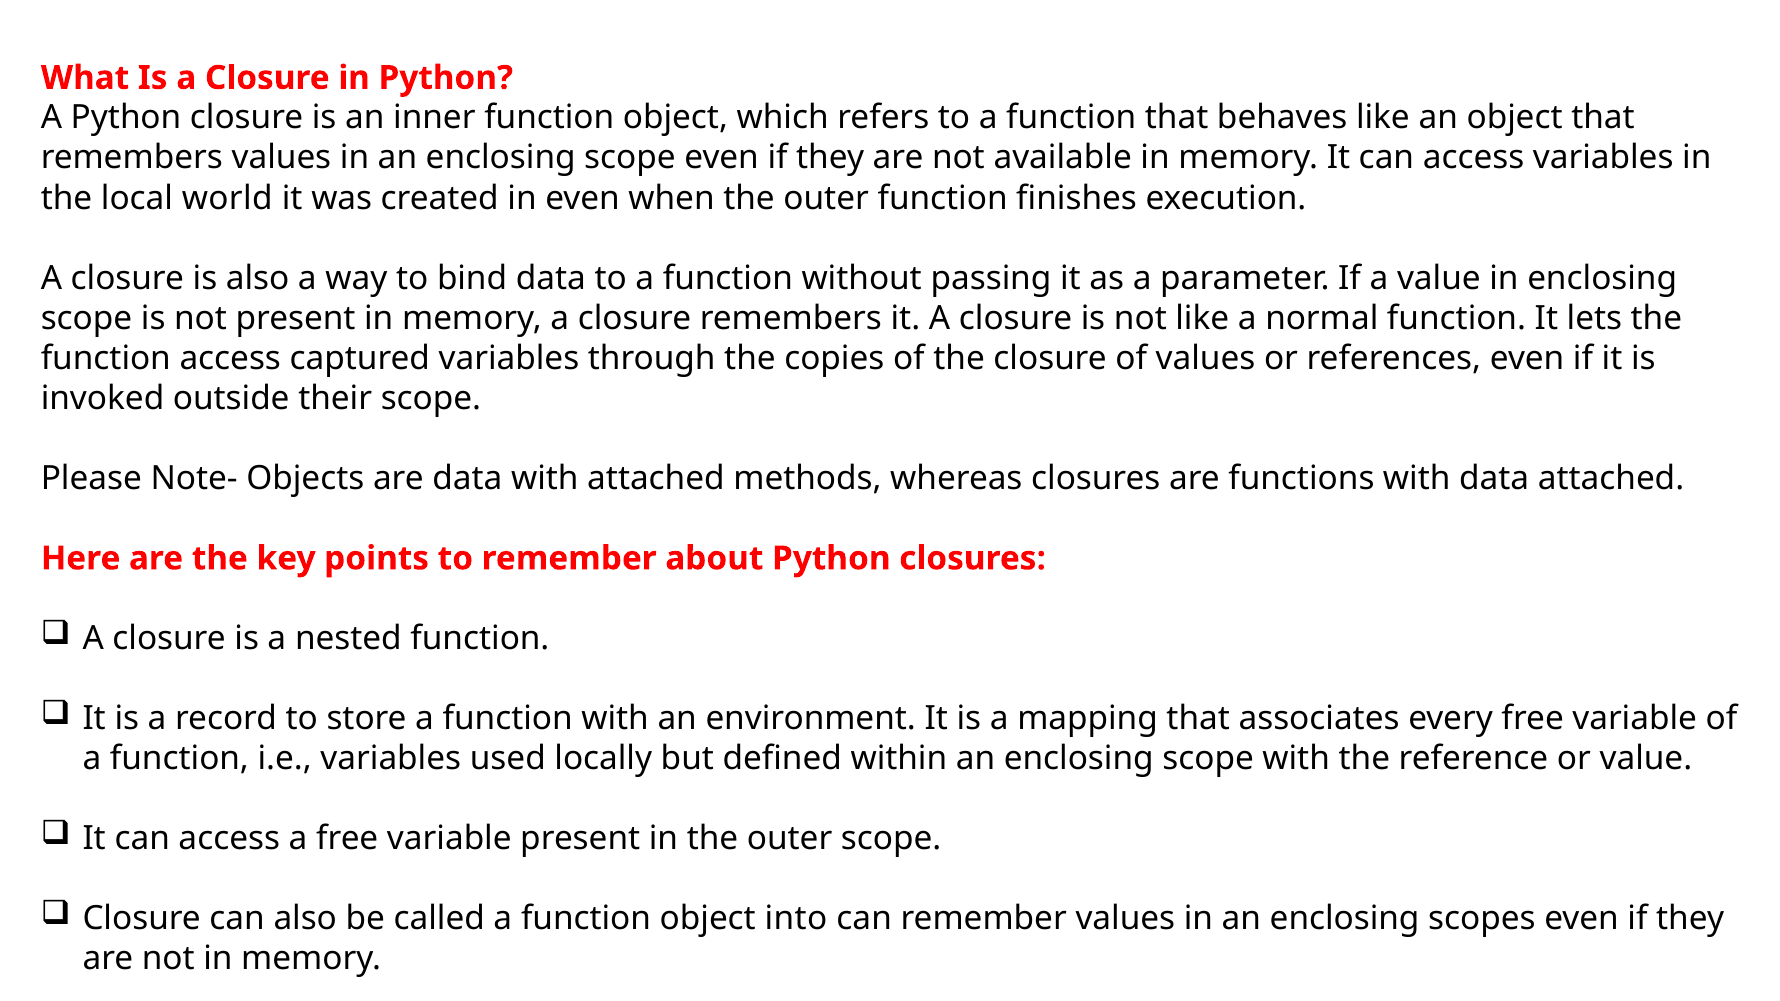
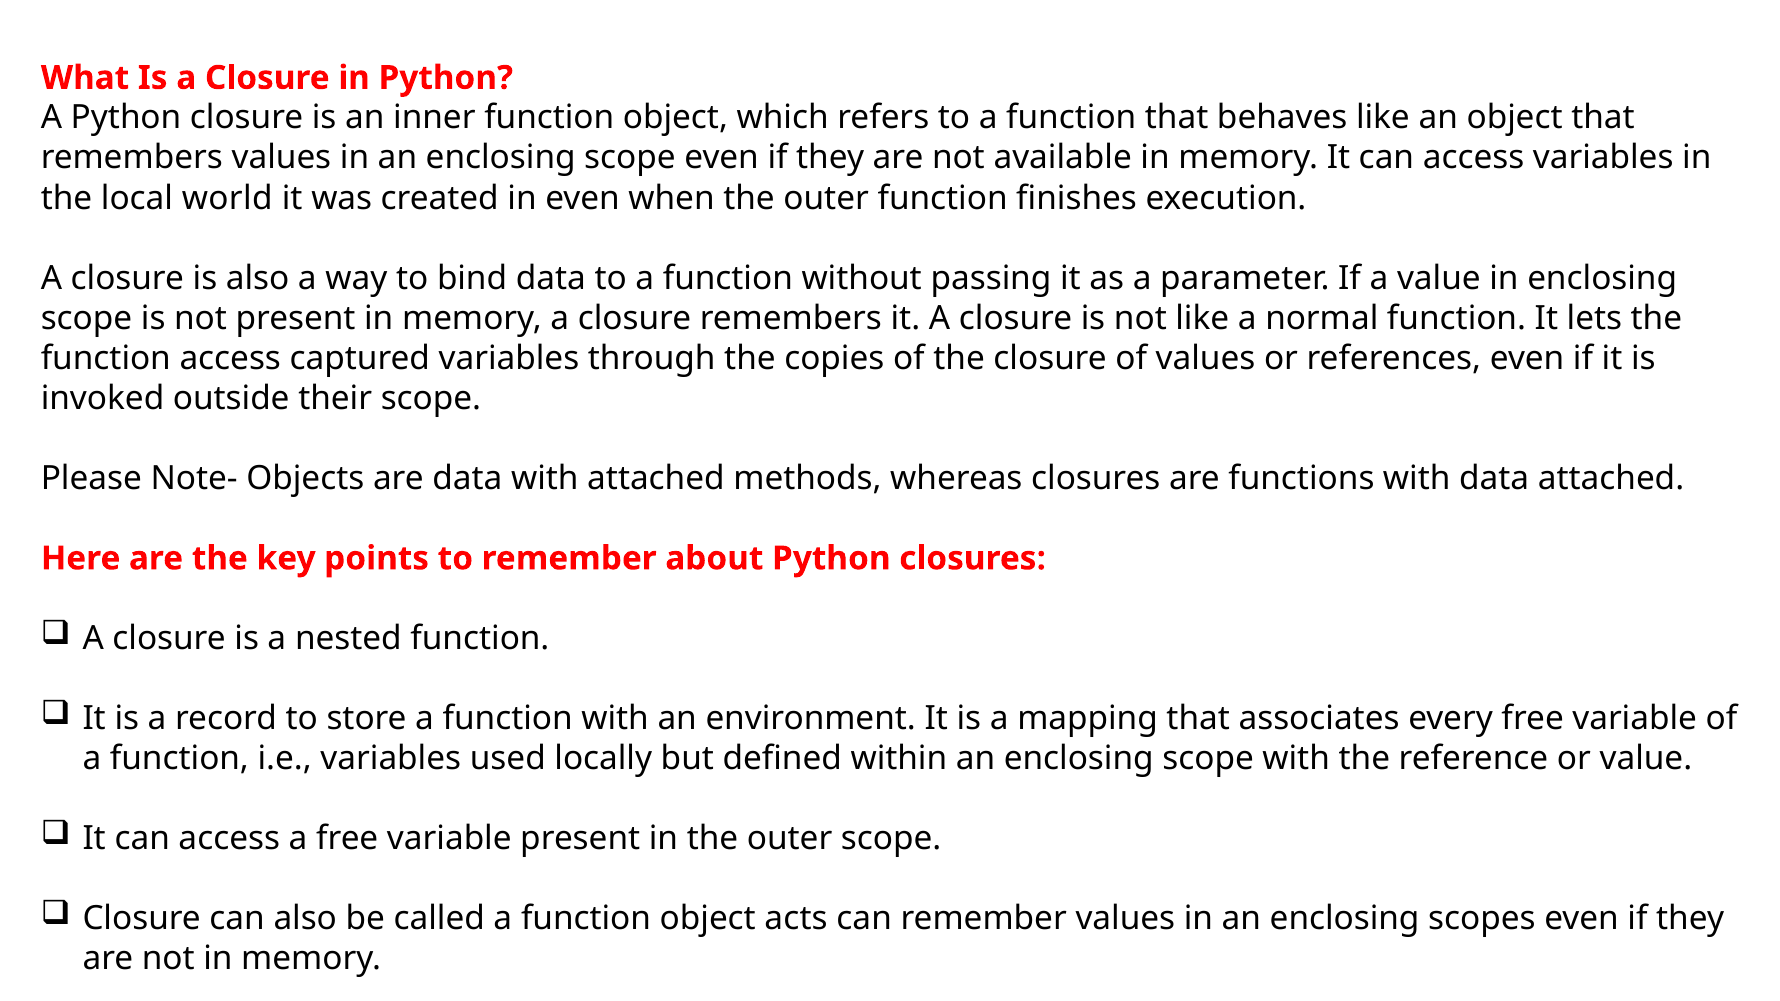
into: into -> acts (796, 919)
